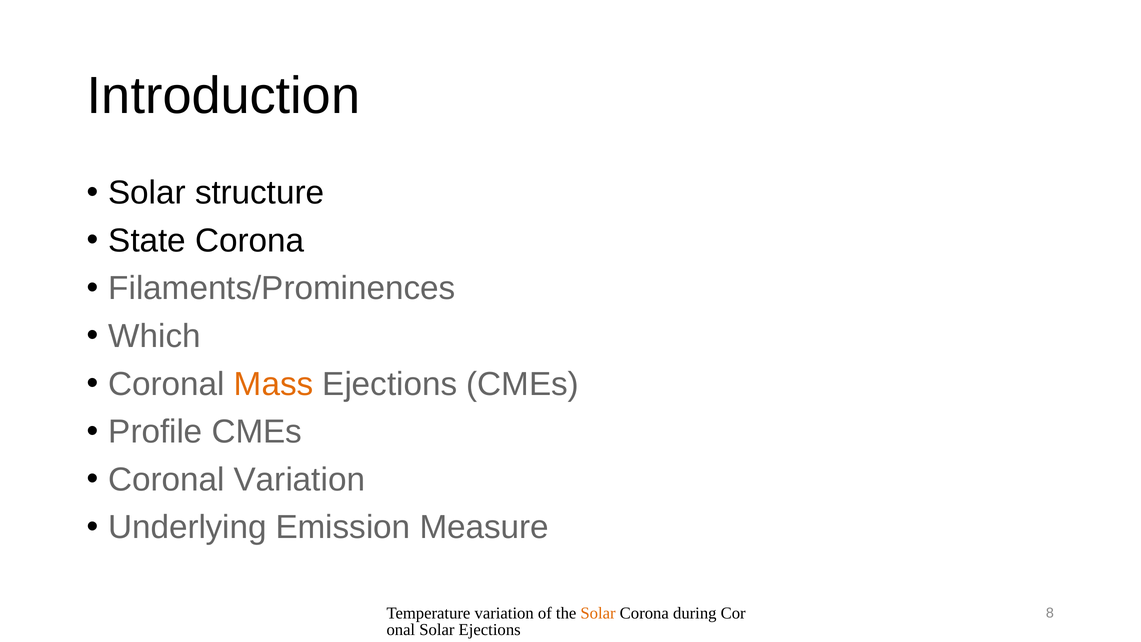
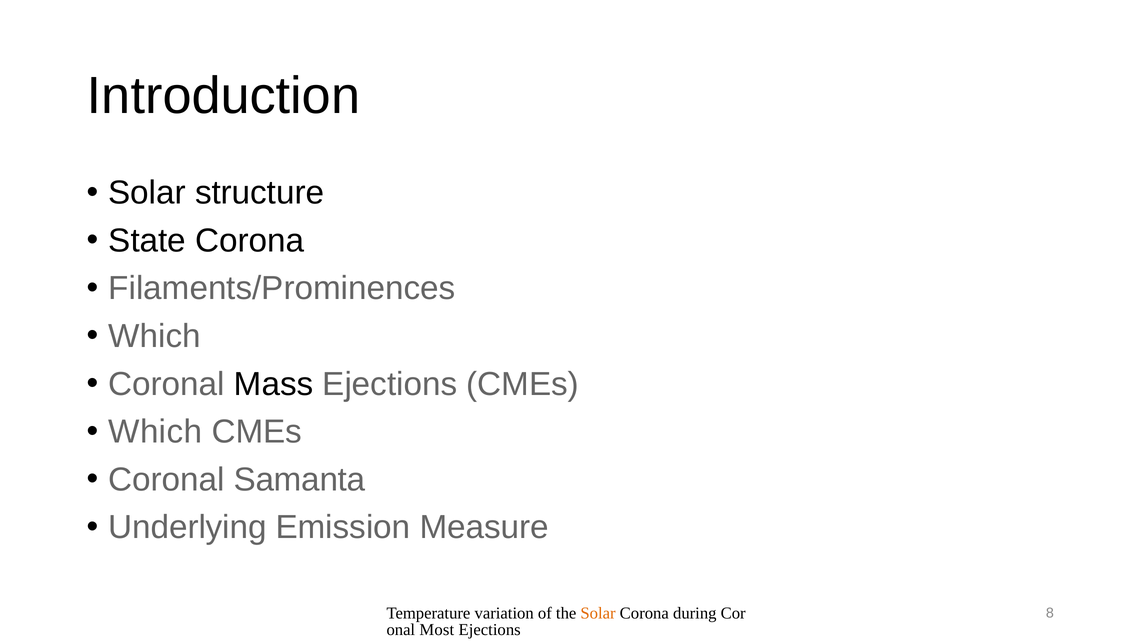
Mass colour: orange -> black (274, 384)
Profile: Profile -> Which (155, 432)
Coronal Variation: Variation -> Samanta (300, 480)
Solar: Solar -> Most (437, 630)
